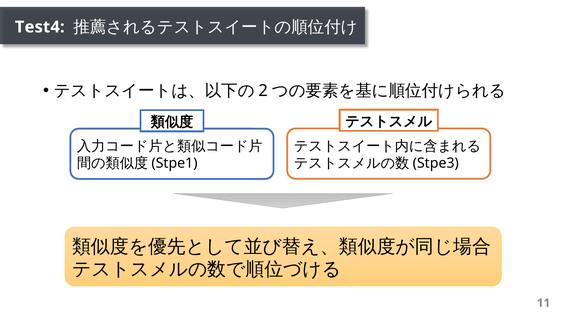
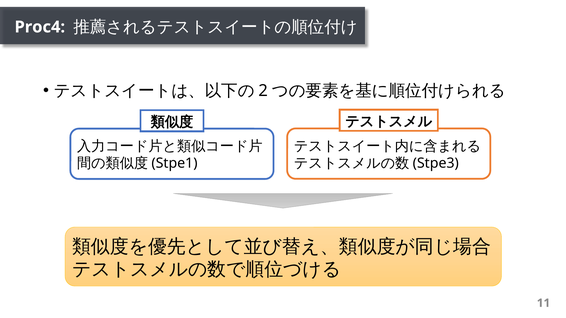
Test4: Test4 -> Proc4 (40, 27)
